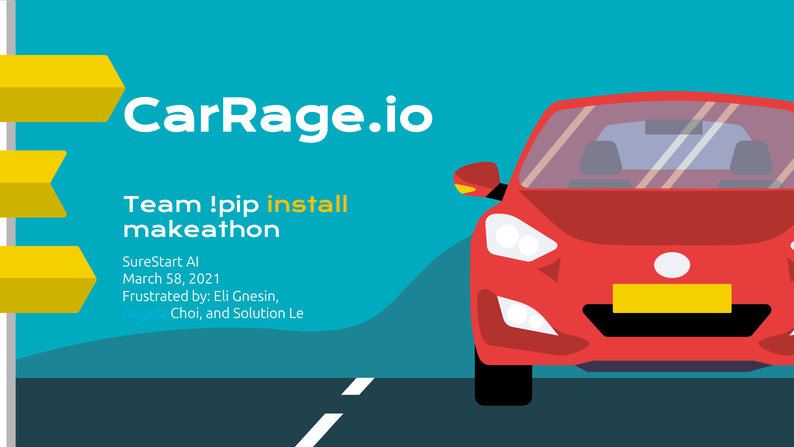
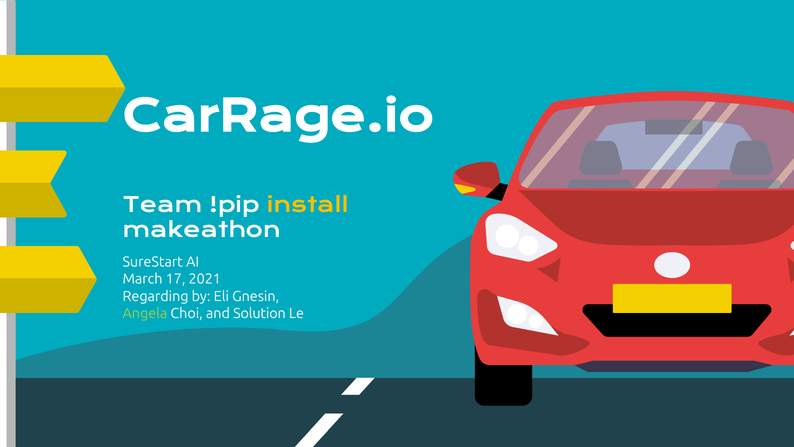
58: 58 -> 17 (176, 279)
Frustrated: Frustrated -> Regarding (156, 296)
Angela colour: light blue -> light green (145, 313)
